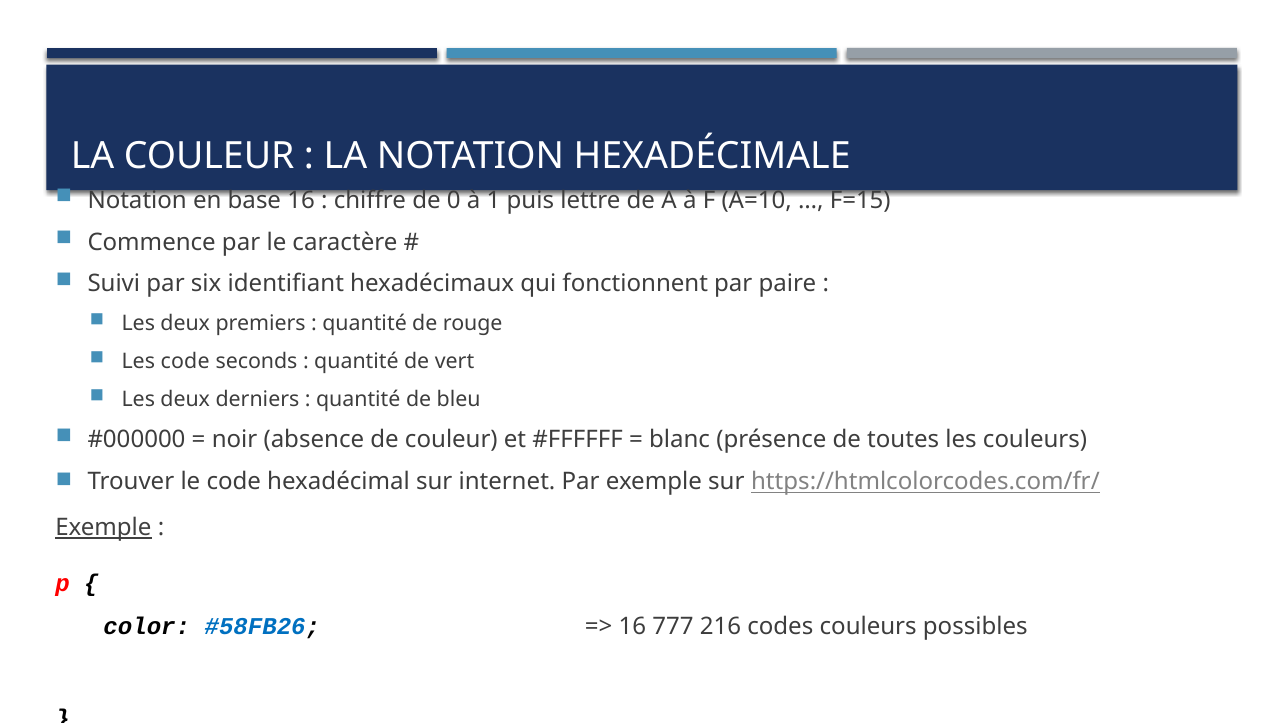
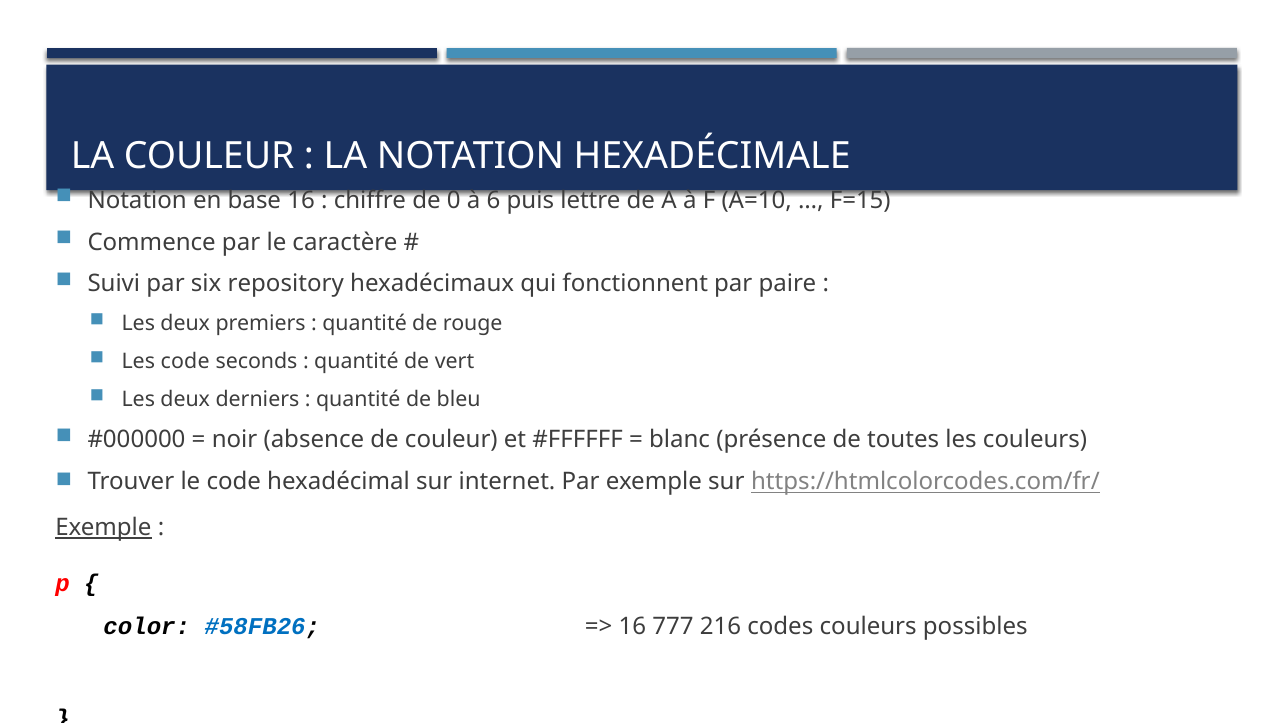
1: 1 -> 6 (494, 200)
identifiant: identifiant -> repository (286, 284)
